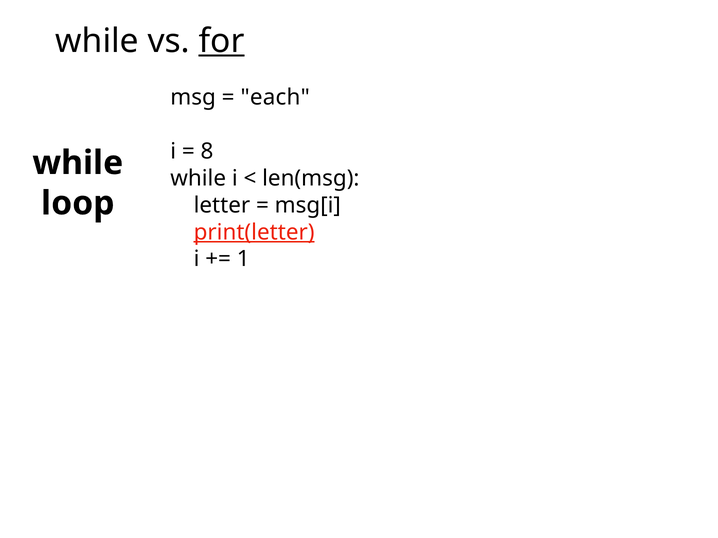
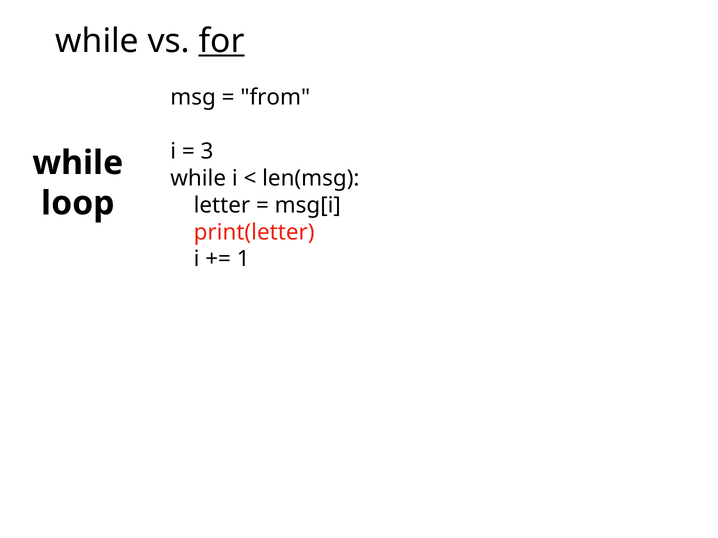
each: each -> from (275, 98)
8: 8 -> 3 (207, 152)
print(letter underline: present -> none (254, 232)
